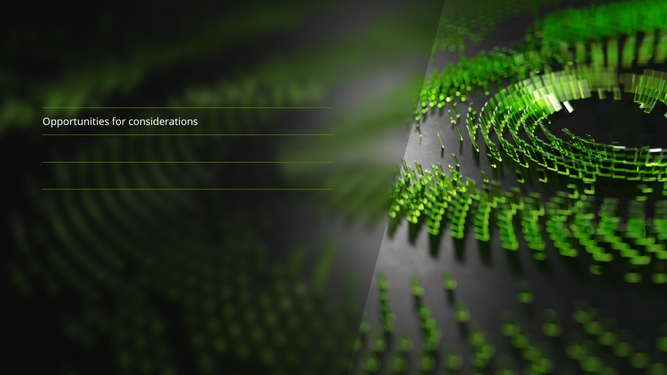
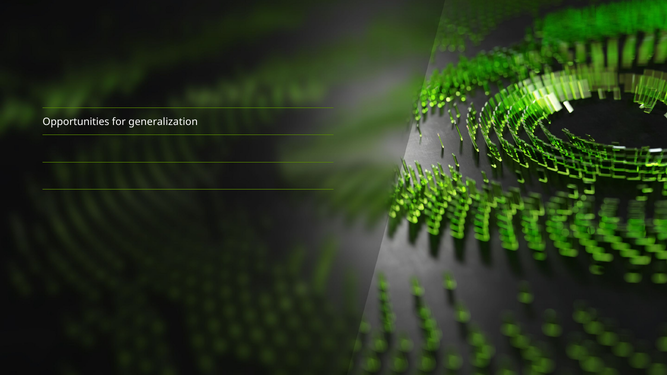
considerations: considerations -> generalization (163, 122)
